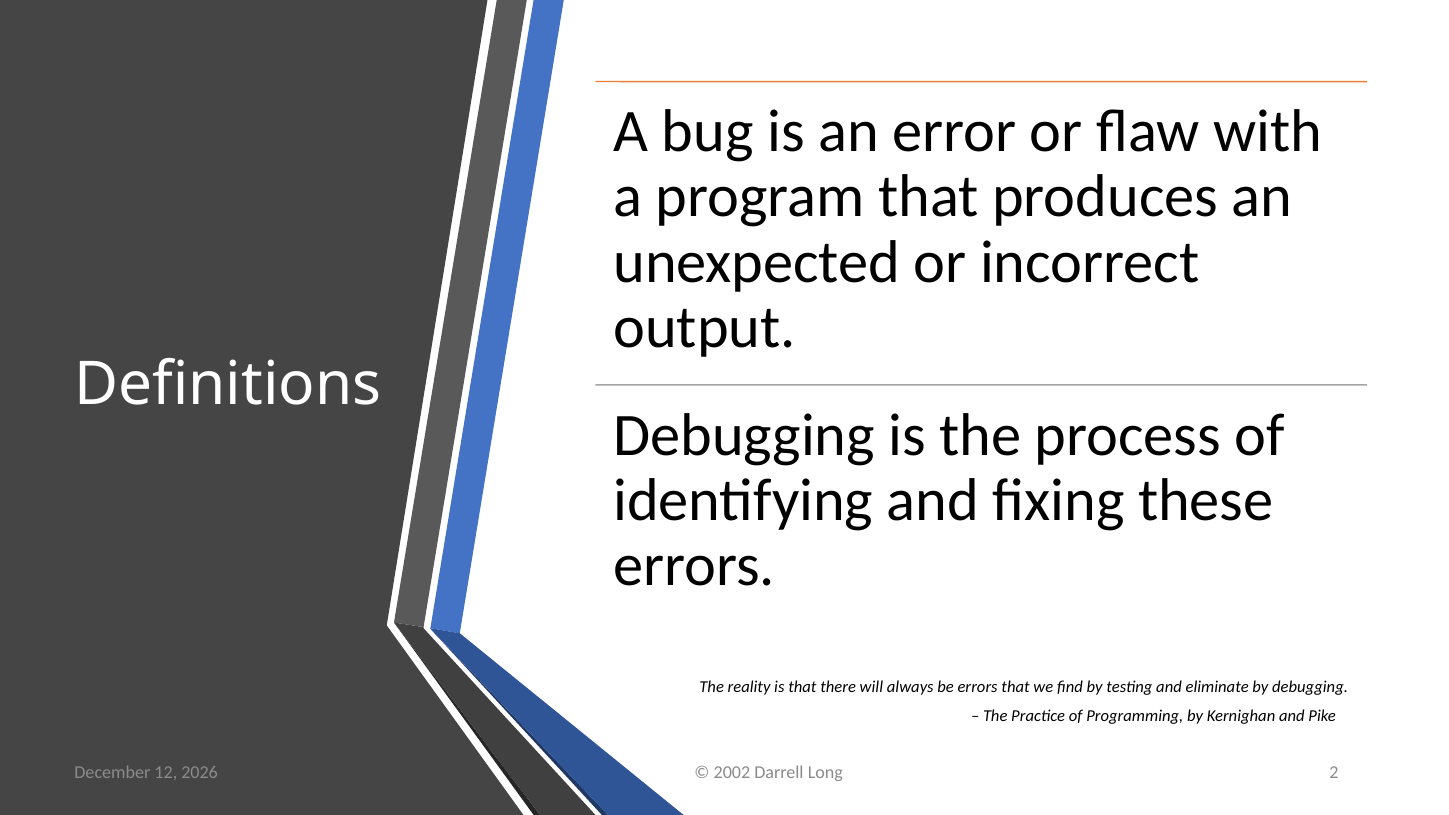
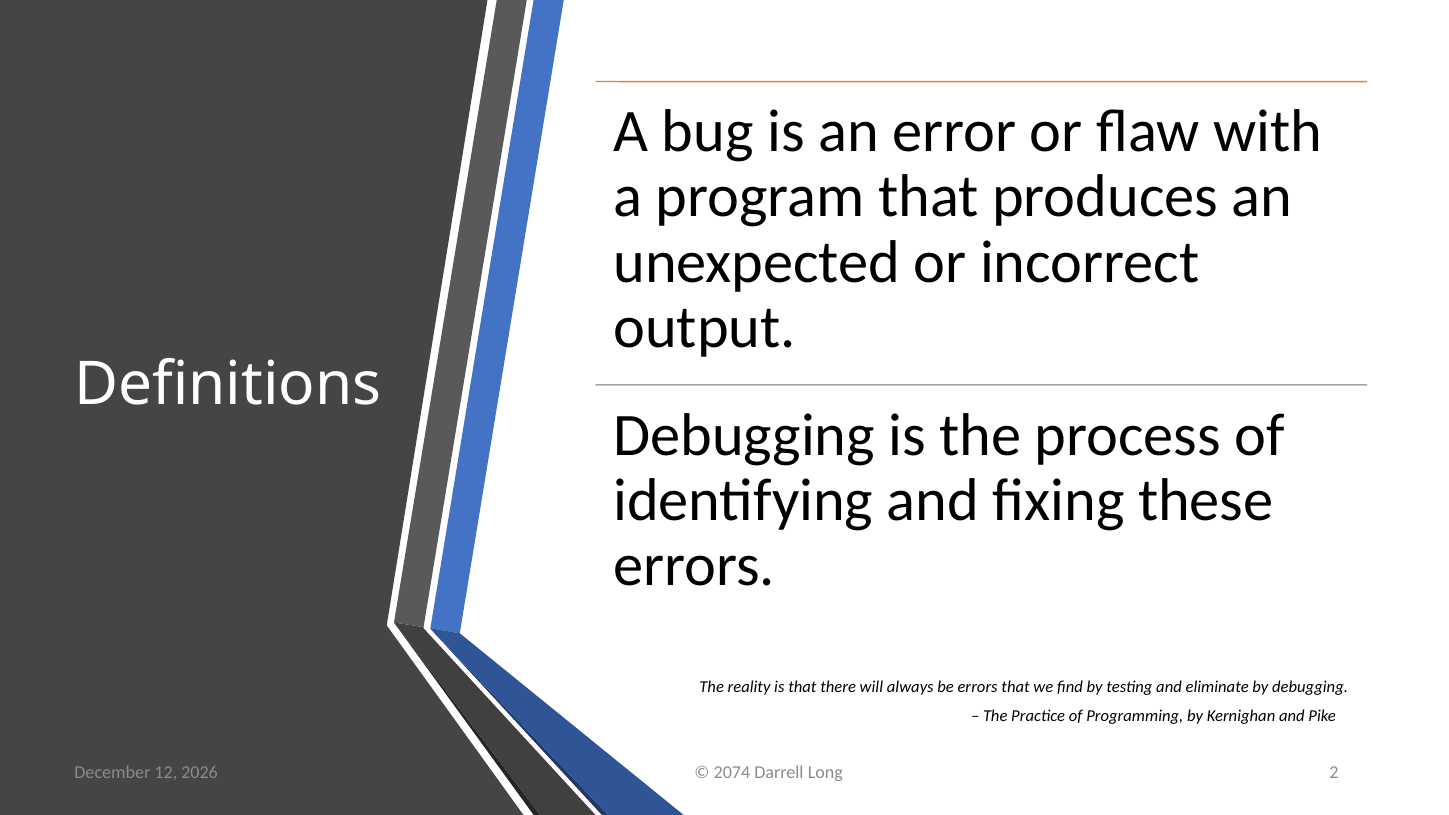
2002: 2002 -> 2074 (732, 773)
